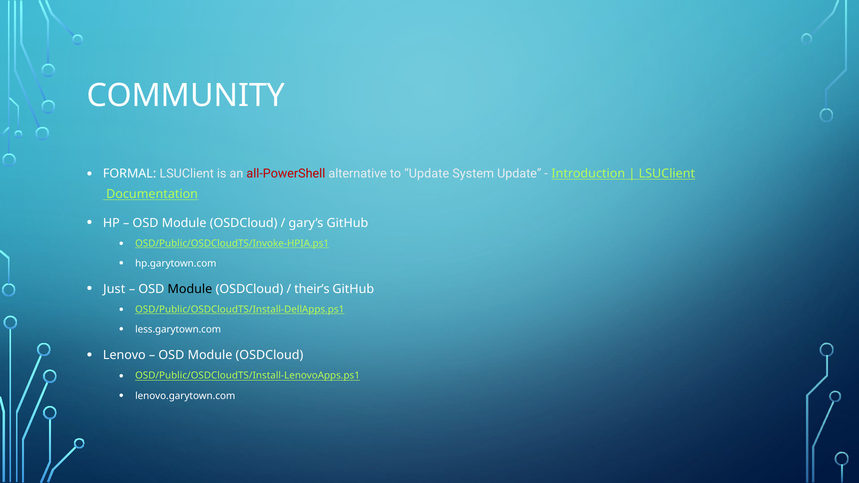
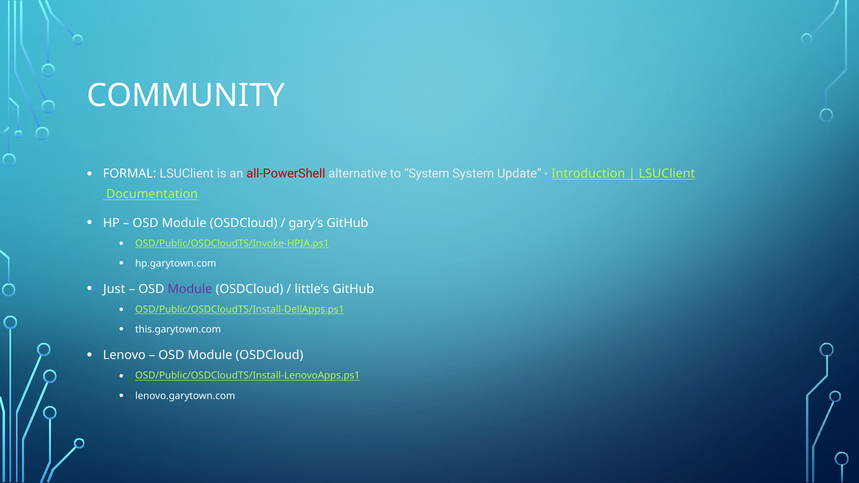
to Update: Update -> System (427, 174)
Module colour: black -> purple (190, 289)
their’s: their’s -> little’s (312, 289)
less.garytown.com: less.garytown.com -> this.garytown.com (178, 330)
